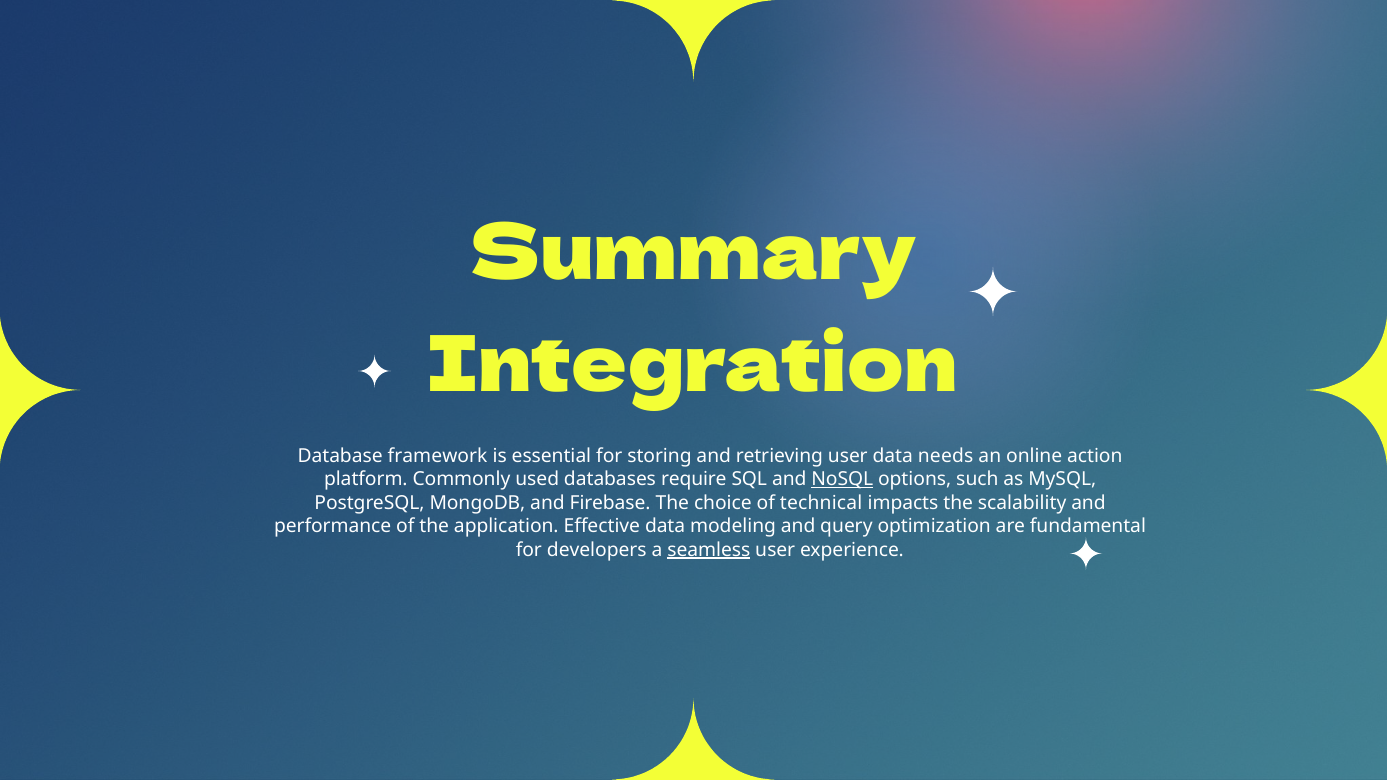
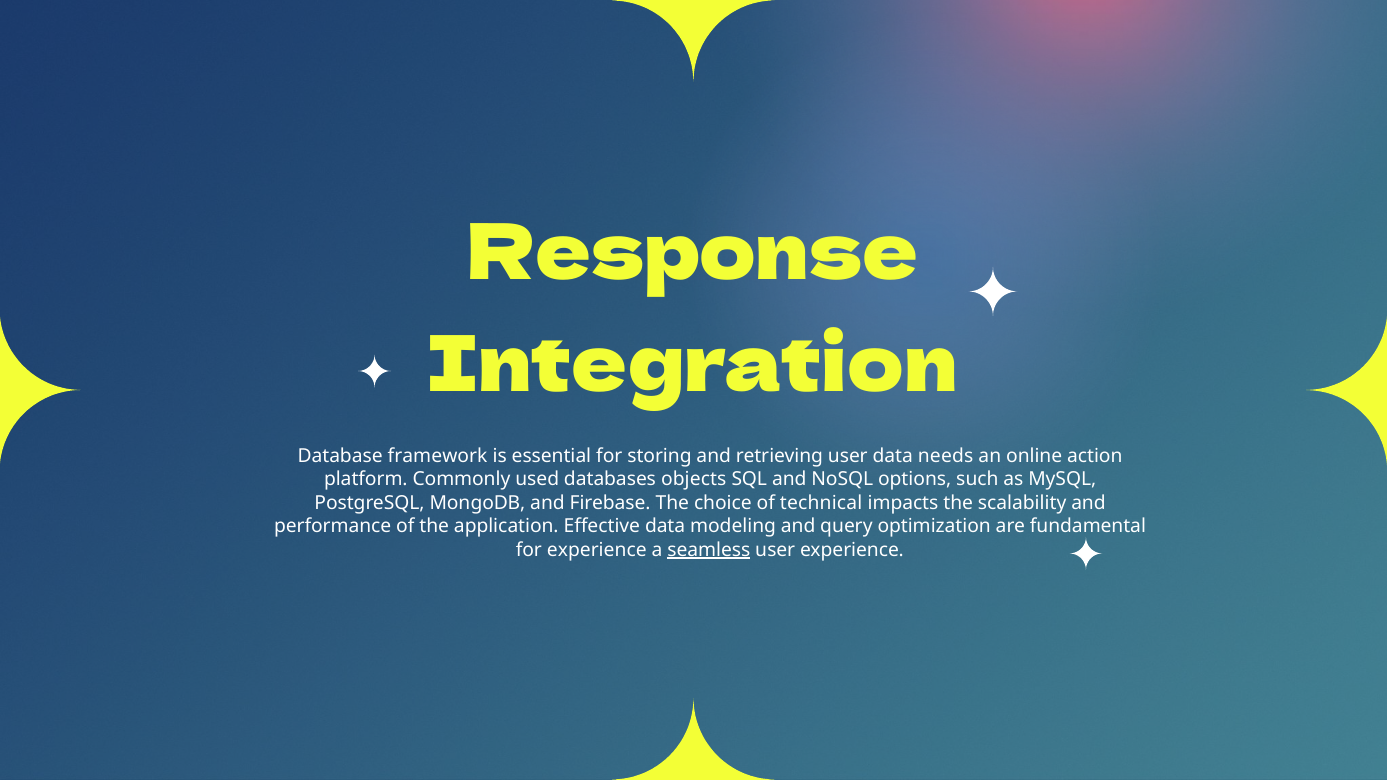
Summary: Summary -> Response (693, 255)
require: require -> objects (694, 479)
NoSQL underline: present -> none (842, 479)
for developers: developers -> experience (597, 550)
